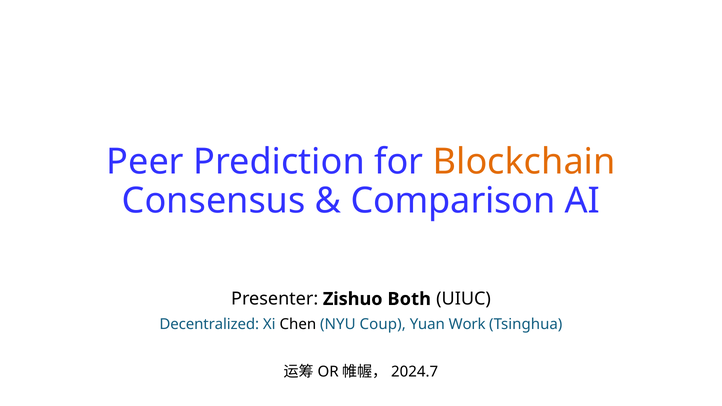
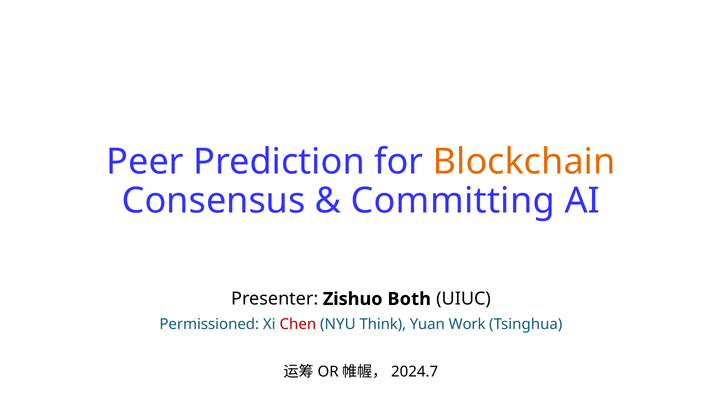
Comparison: Comparison -> Committing (453, 201)
Decentralized: Decentralized -> Permissioned (209, 325)
Chen colour: black -> red (298, 325)
Coup: Coup -> Think (383, 325)
